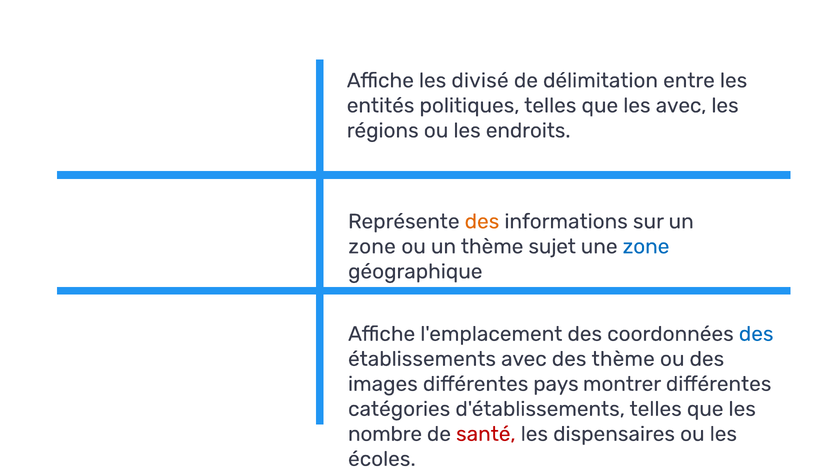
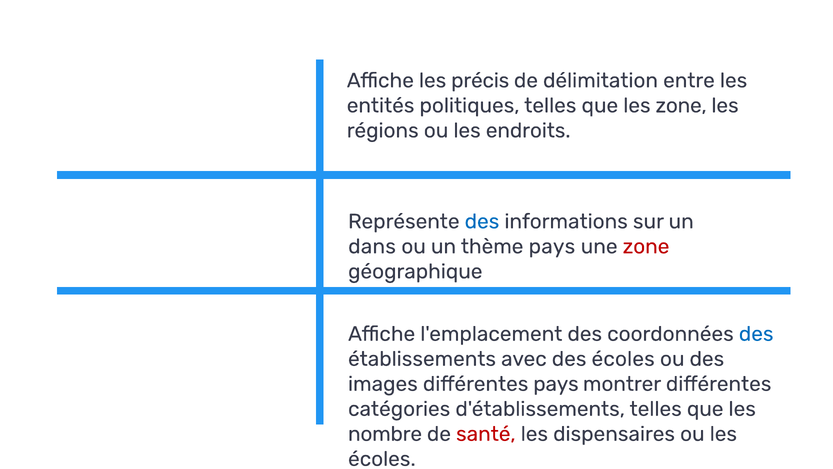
divisé: divisé -> précis (480, 80)
les avec: avec -> zone (681, 105)
des colour: orange -> blue (482, 221)
zone: zone -> dans (372, 246)
thème sujet: sujet -> pays (552, 246)
zone colour: blue -> red (646, 246)
des thème: thème -> écoles (623, 359)
